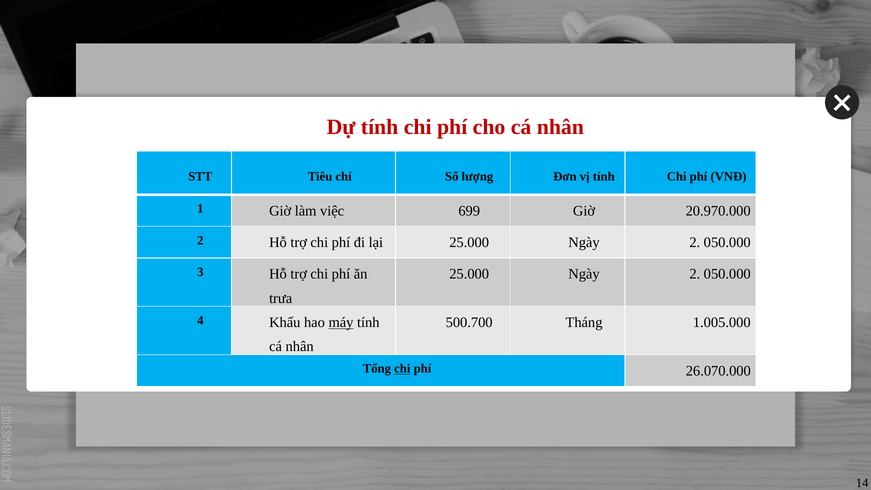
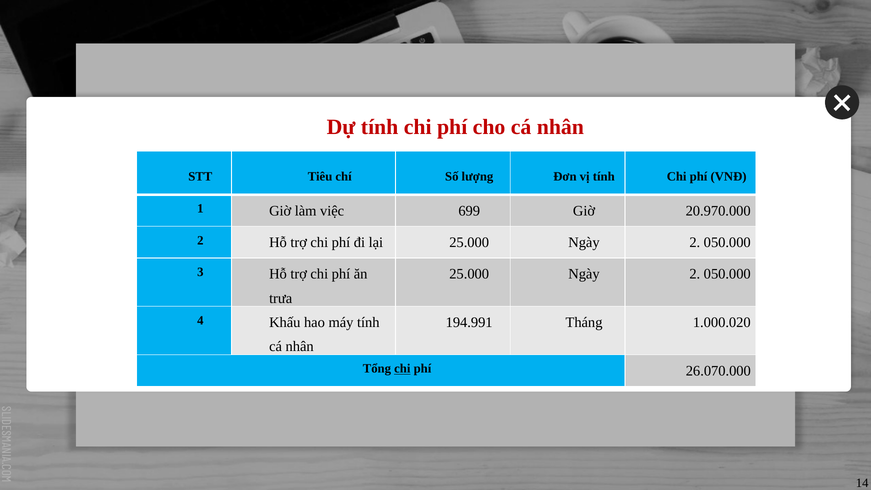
máy underline: present -> none (341, 322)
500.700: 500.700 -> 194.991 (469, 322)
1.005.000: 1.005.000 -> 1.000.020 (722, 322)
